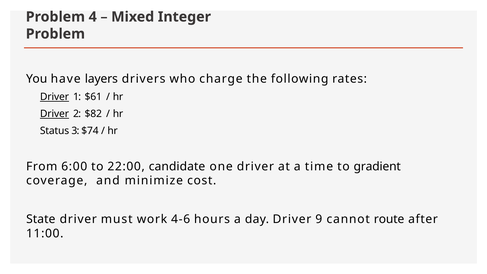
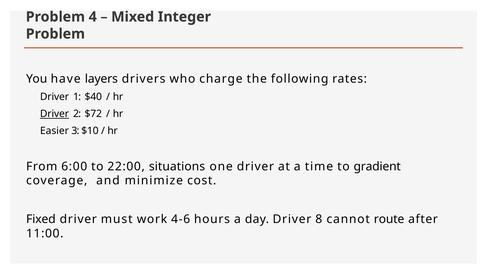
Driver underline: present -> none (55, 97)
$61: $61 -> $40 (93, 97)
$82: $82 -> $72 (93, 114)
Status: Status -> Easier (54, 131)
$74: $74 -> $10 (90, 131)
candidate: candidate -> situations (177, 167)
State: State -> Fixed (41, 219)
9: 9 -> 8 (319, 219)
